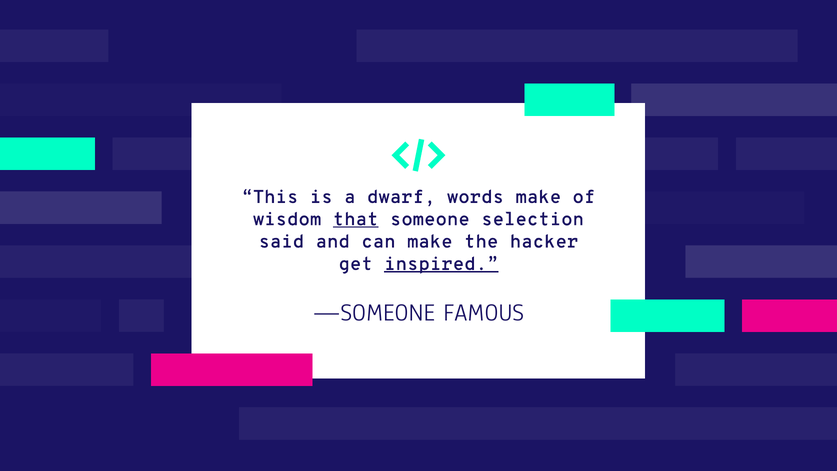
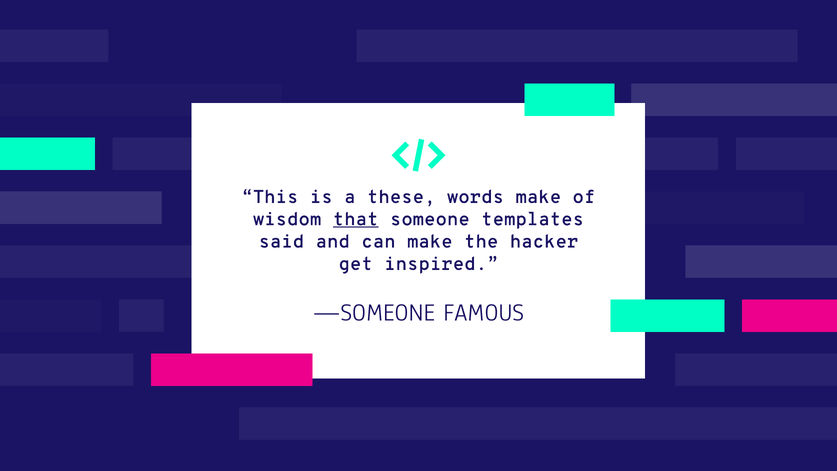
dwarf: dwarf -> these (401, 197)
selection: selection -> templates (533, 219)
inspired underline: present -> none (441, 264)
